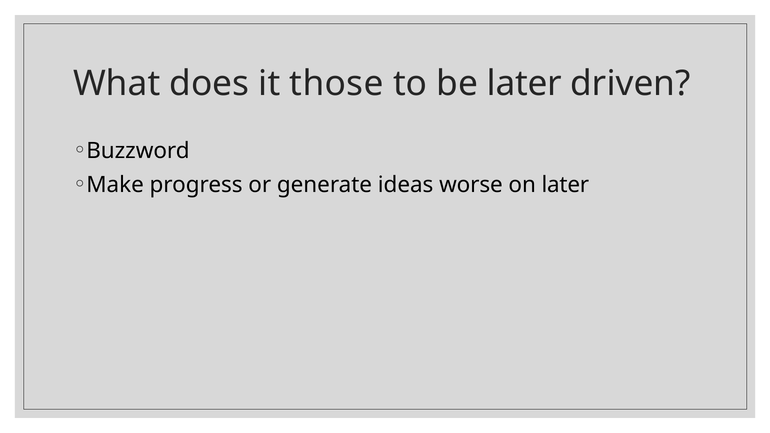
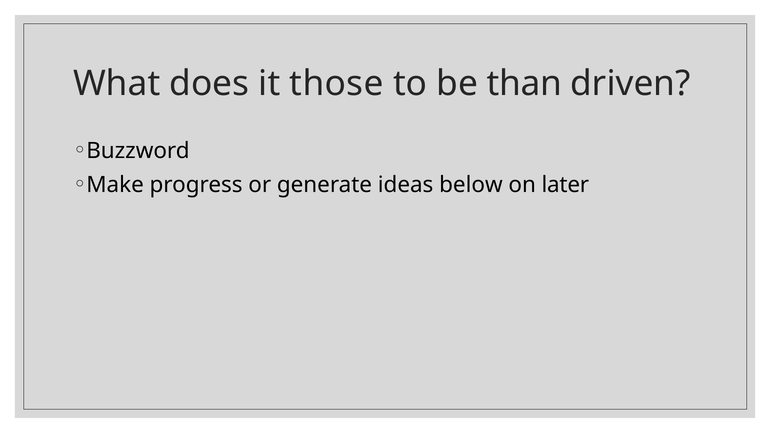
be later: later -> than (524, 84)
worse: worse -> below (471, 185)
